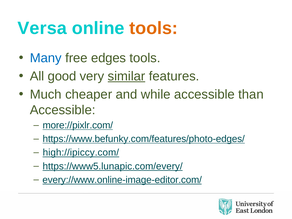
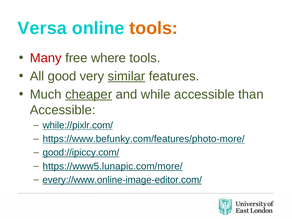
Many colour: blue -> red (46, 58)
edges: edges -> where (109, 58)
cheaper underline: none -> present (89, 94)
more://pixlr.com/: more://pixlr.com/ -> while://pixlr.com/ (78, 125)
https://www.befunky.com/features/photo-edges/: https://www.befunky.com/features/photo-edges/ -> https://www.befunky.com/features/photo-more/ (144, 139)
high://ipiccy.com/: high://ipiccy.com/ -> good://ipiccy.com/ (81, 153)
https://www5.lunapic.com/every/: https://www5.lunapic.com/every/ -> https://www5.lunapic.com/more/ (113, 166)
